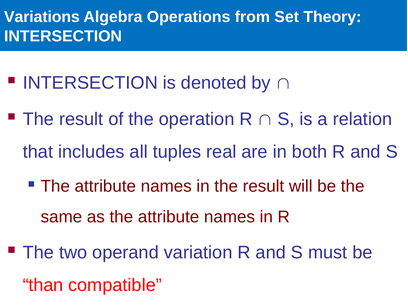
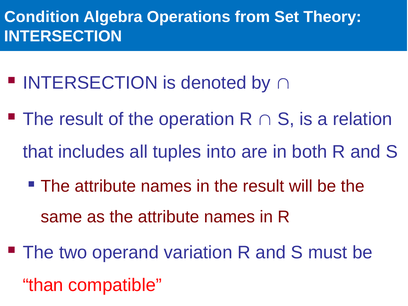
Variations: Variations -> Condition (42, 17)
real: real -> into (221, 152)
